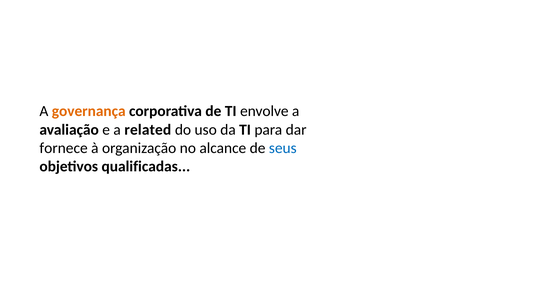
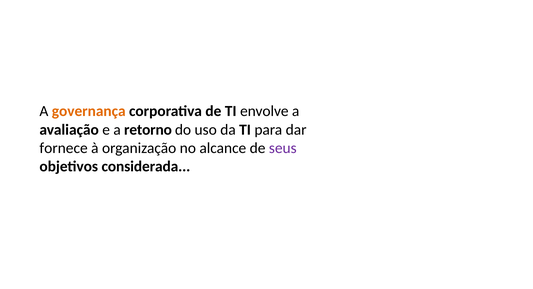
related: related -> retorno (148, 130)
seus colour: blue -> purple (283, 148)
qualificadas: qualificadas -> considerada (146, 167)
